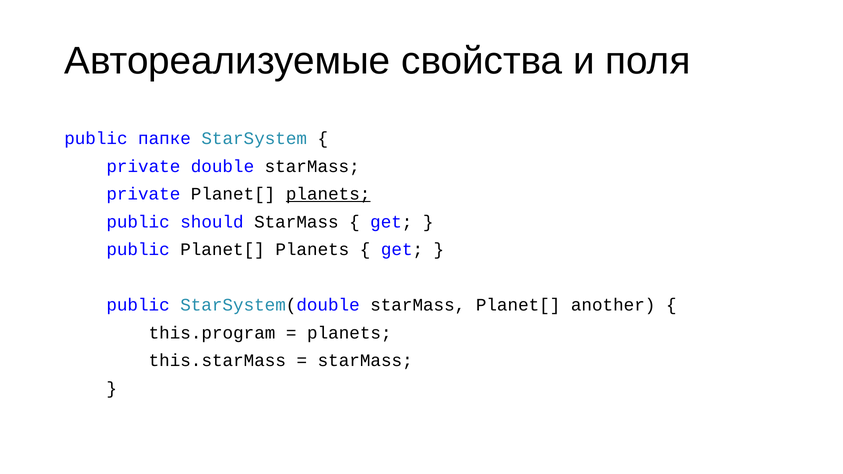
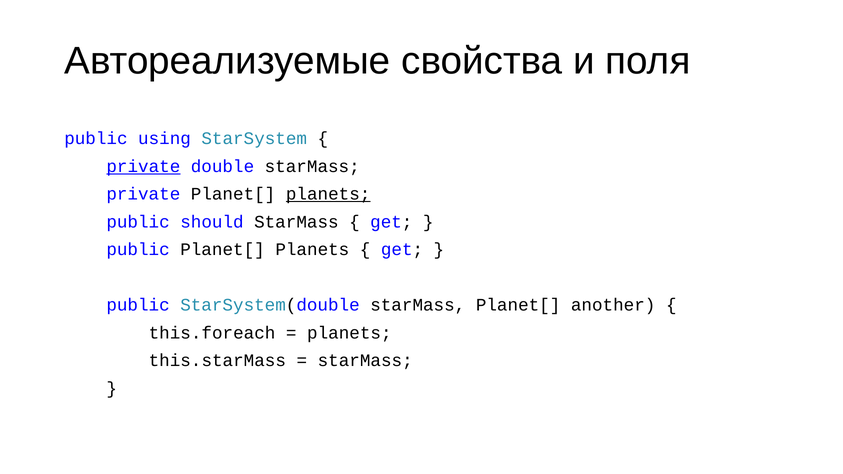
папке: папке -> using (164, 139)
private underline: none -> present (143, 166)
this.program: this.program -> this.foreach (212, 333)
